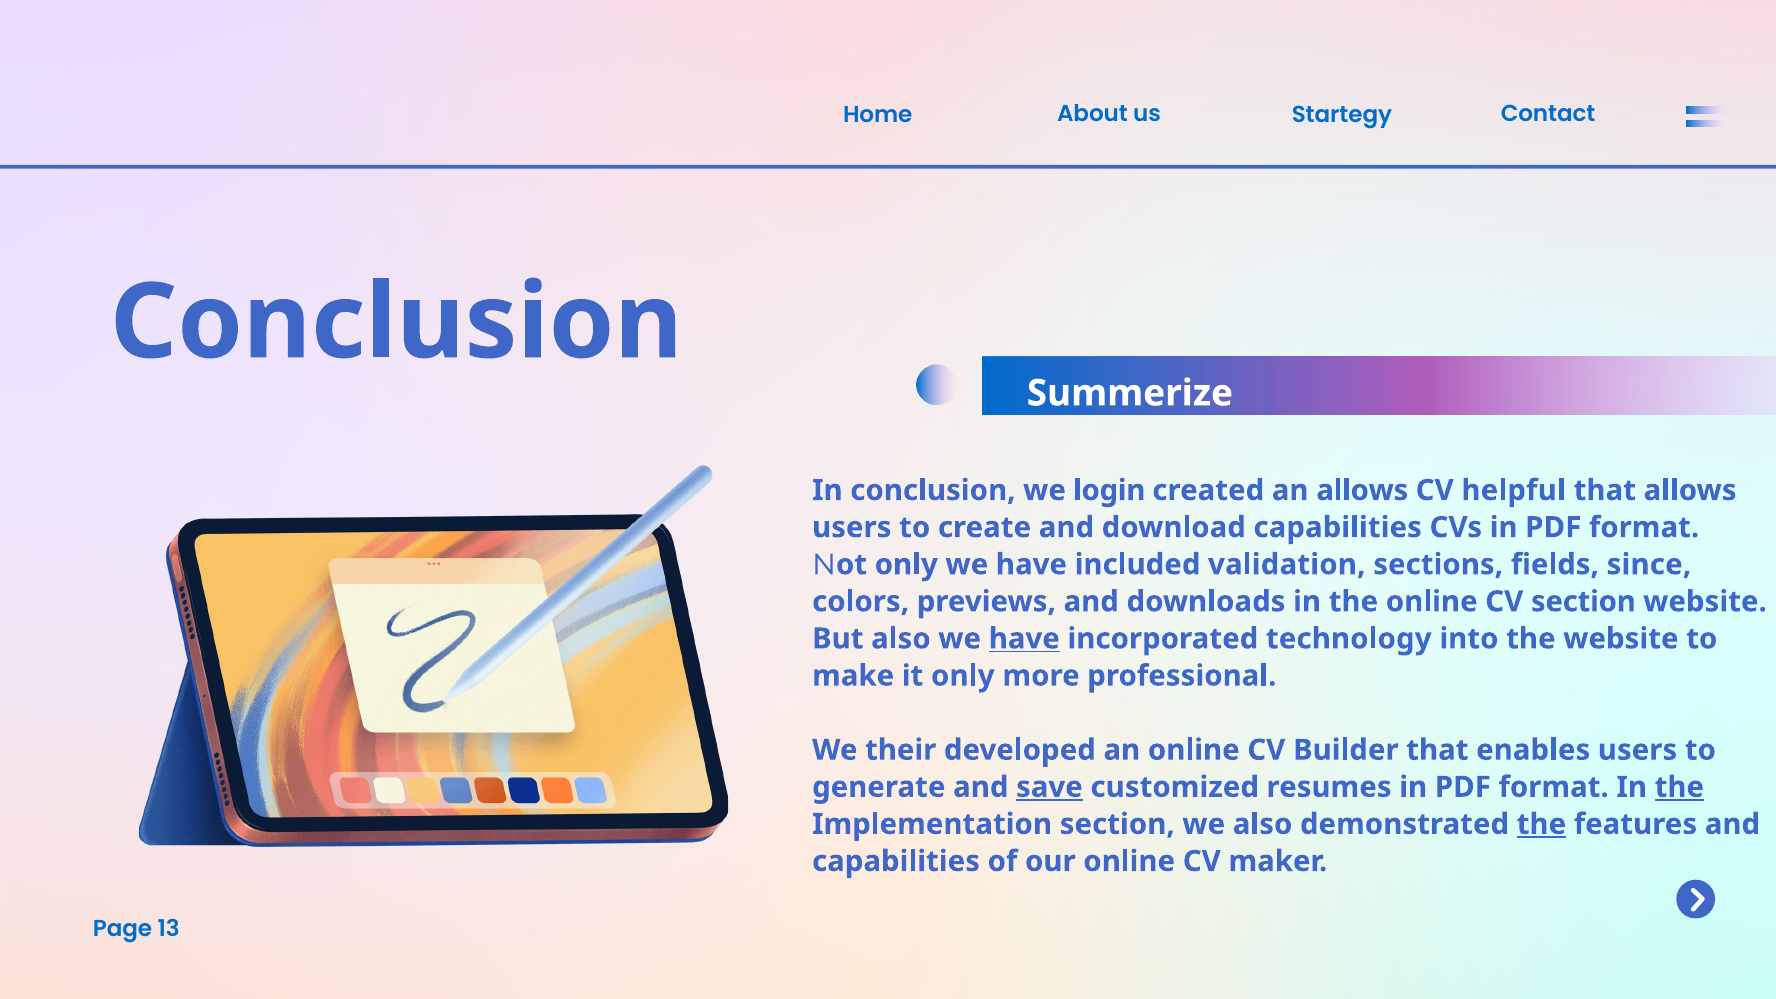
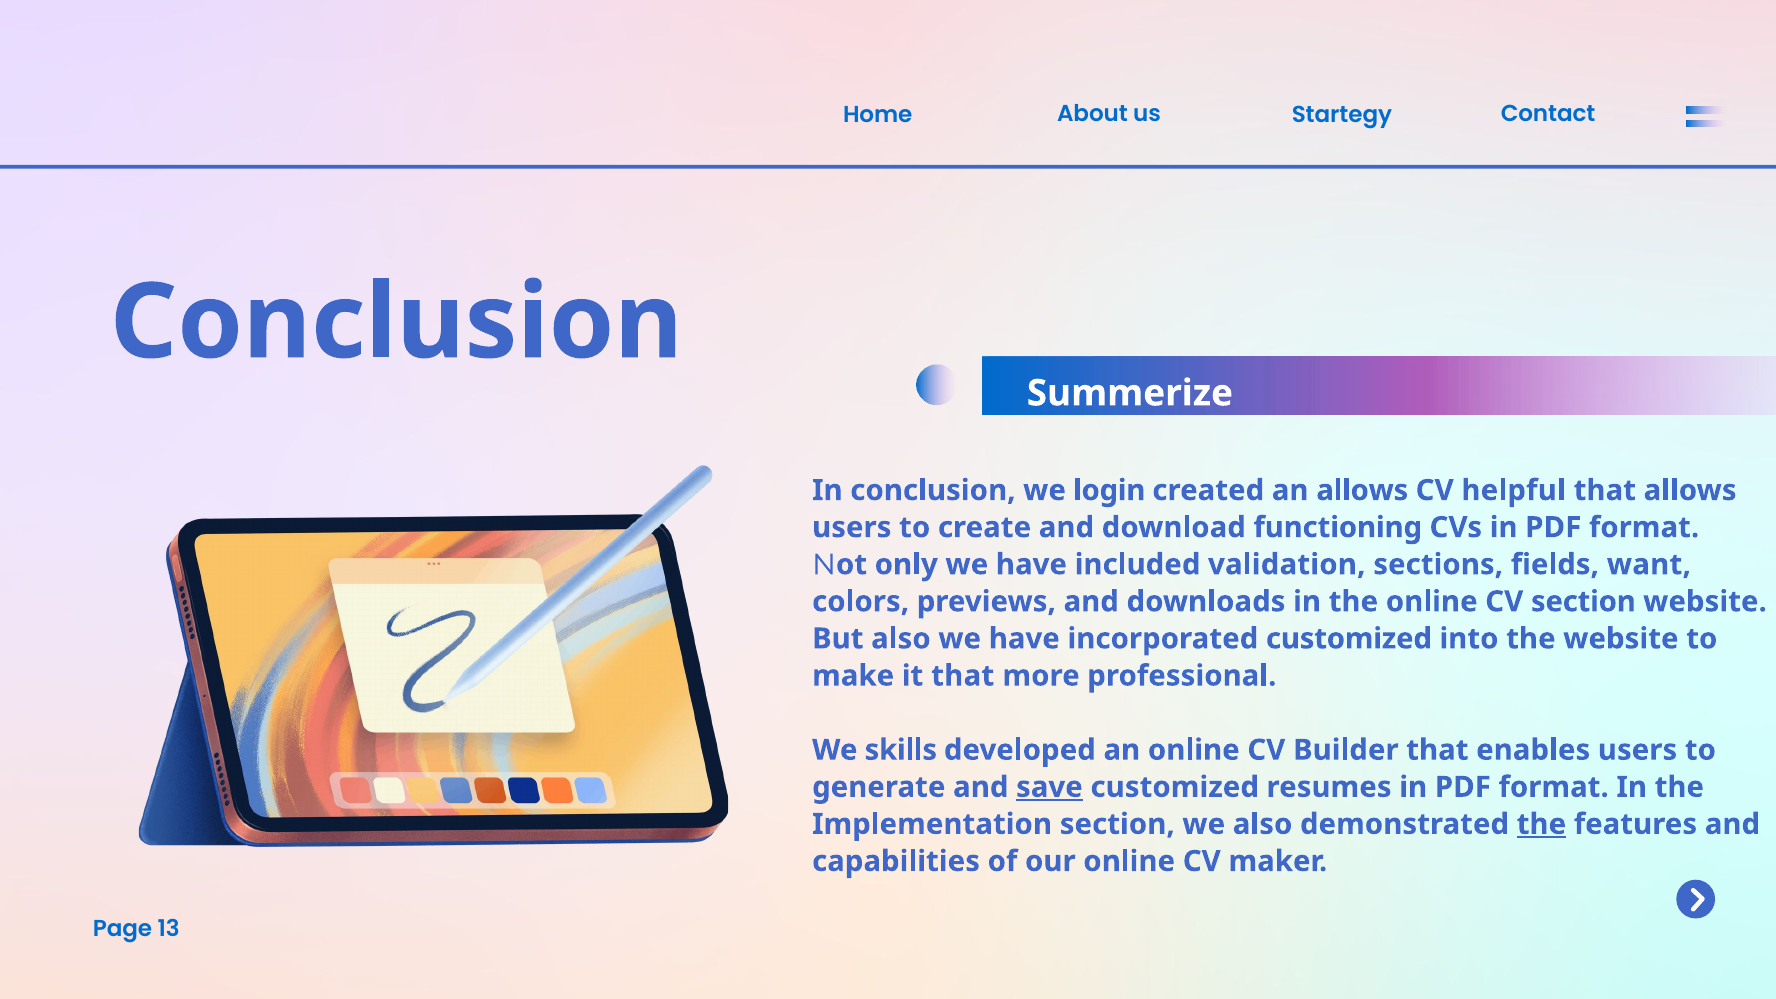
download capabilities: capabilities -> functioning (1338, 527)
since: since -> want (1649, 565)
have underline: present -> none (1024, 639)
incorporated technology: technology -> customized (1349, 639)
it only: only -> that (963, 676)
their: their -> skills (901, 750)
the underline: present -> none (1679, 787)
